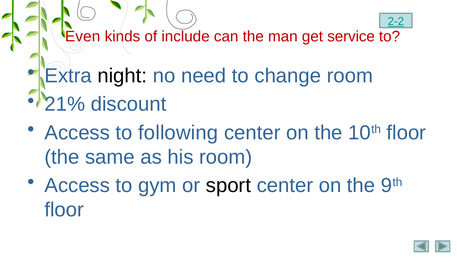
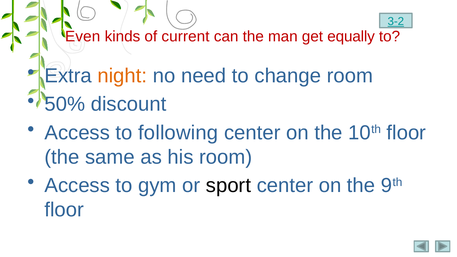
2-2: 2-2 -> 3-2 (396, 21)
include: include -> current (185, 37)
service: service -> equally (351, 37)
night colour: black -> orange (122, 76)
21%: 21% -> 50% (65, 104)
